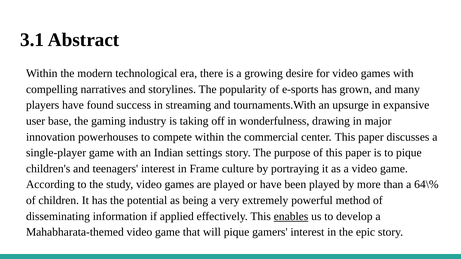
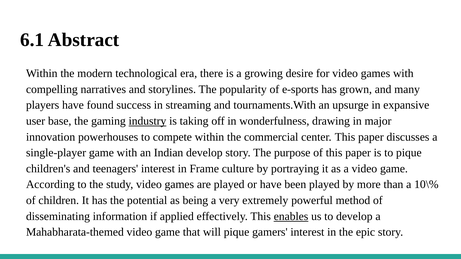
3.1: 3.1 -> 6.1 (32, 40)
industry underline: none -> present (147, 121)
Indian settings: settings -> develop (204, 153)
64\%: 64\% -> 10\% (426, 185)
